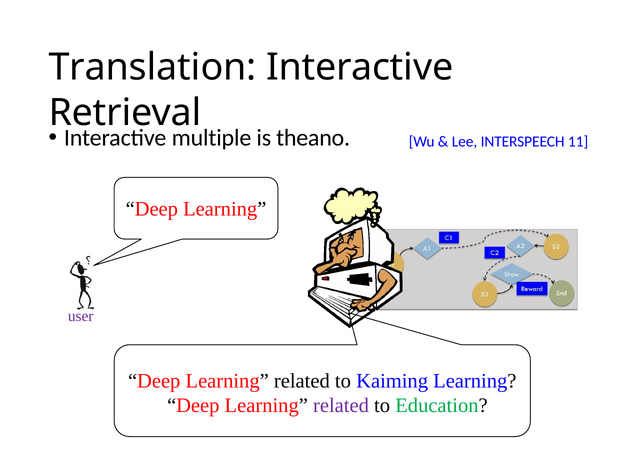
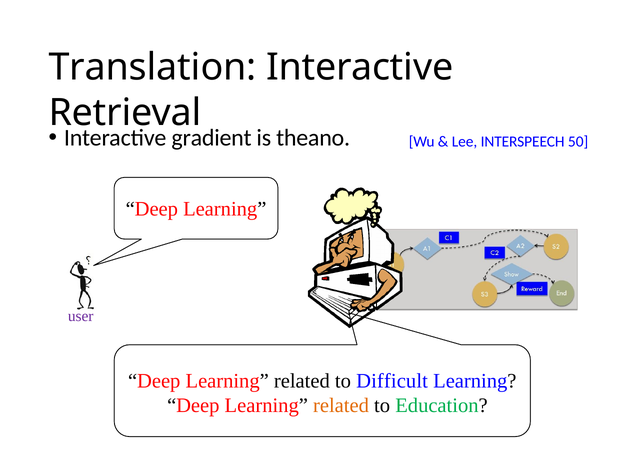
multiple: multiple -> gradient (212, 138)
11: 11 -> 50 (578, 142)
Kaiming: Kaiming -> Difficult (392, 381)
related colour: purple -> orange (341, 405)
